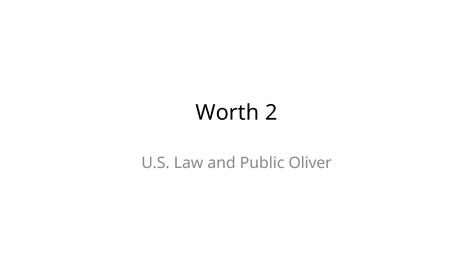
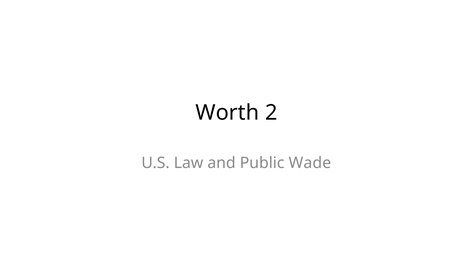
Oliver: Oliver -> Wade (310, 163)
